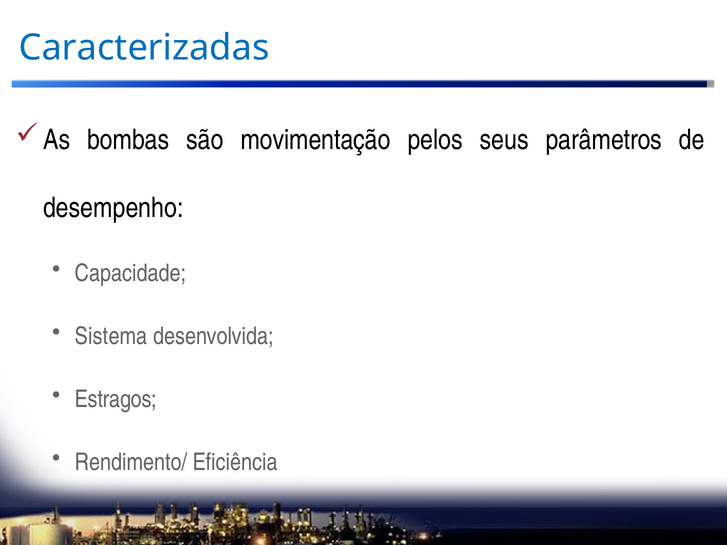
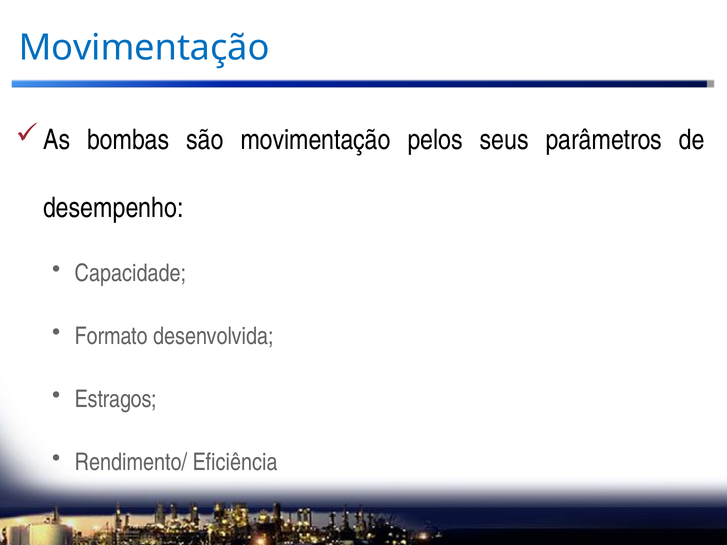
Caracterizadas: Caracterizadas -> Movimentação (144, 48)
Sistema: Sistema -> Formato (111, 336)
